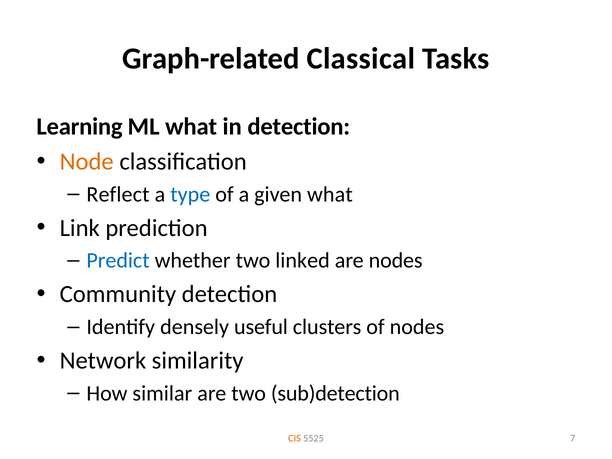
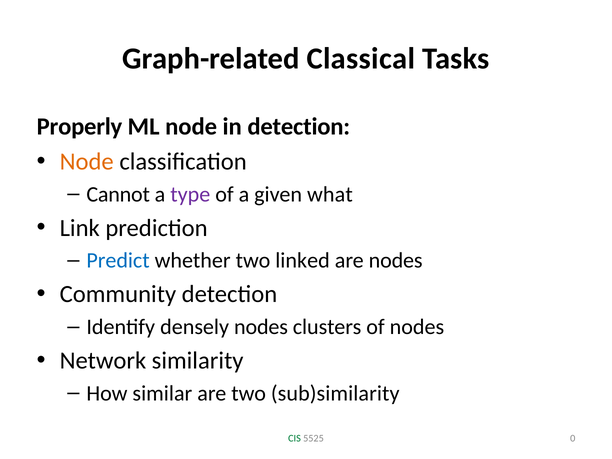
Learning: Learning -> Properly (80, 127)
ML what: what -> node (191, 127)
Reflect: Reflect -> Cannot (118, 194)
type colour: blue -> purple (190, 194)
densely useful: useful -> nodes (261, 327)
sub)detection: sub)detection -> sub)similarity (335, 393)
CIS colour: orange -> green (295, 438)
7: 7 -> 0 (573, 438)
